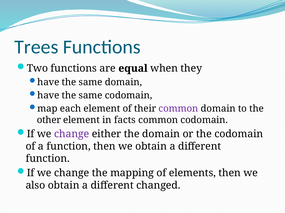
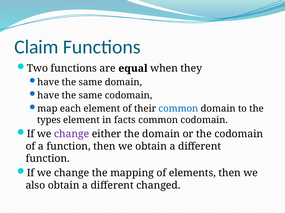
Trees: Trees -> Claim (36, 47)
common colour: purple -> blue (178, 109)
other: other -> types (49, 120)
